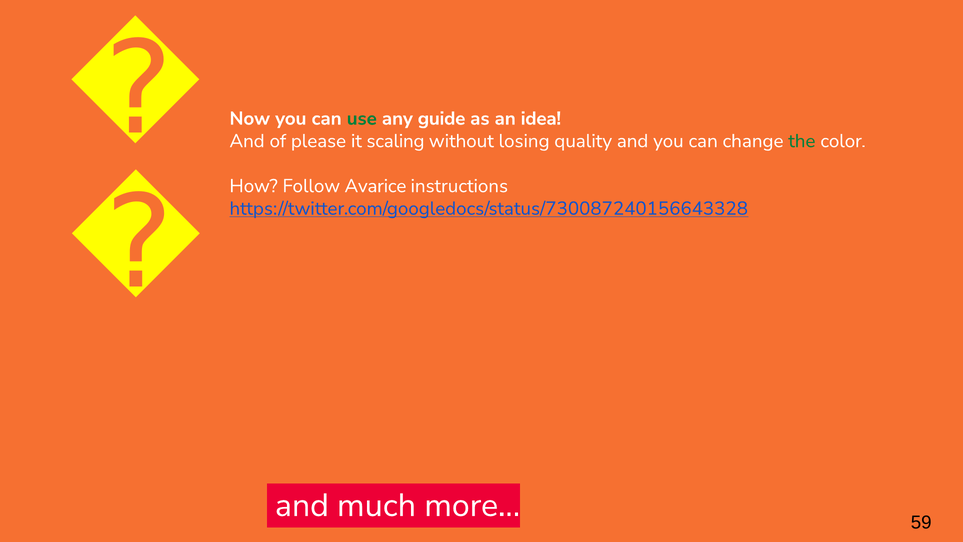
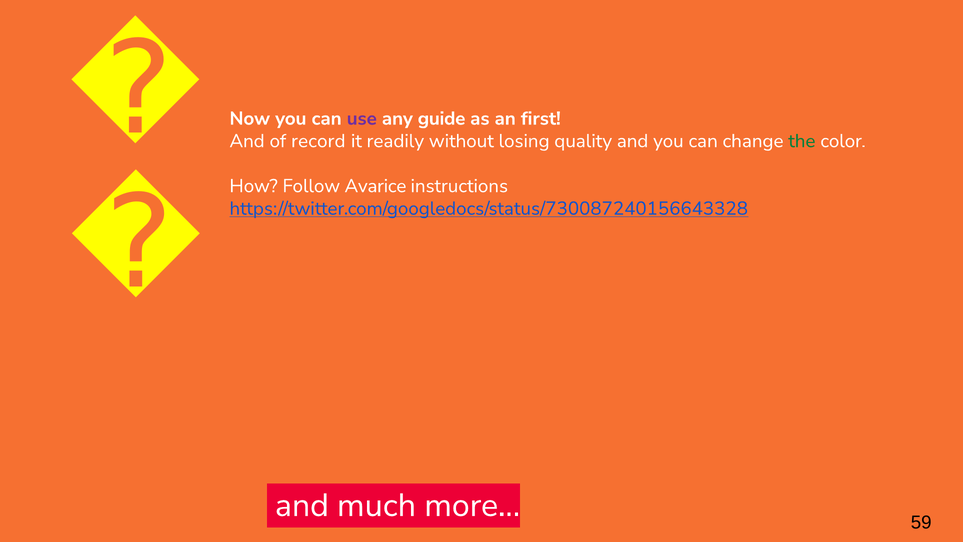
use colour: green -> purple (362, 118)
idea: idea -> first (541, 118)
please: please -> record (318, 141)
scaling: scaling -> readily (395, 141)
